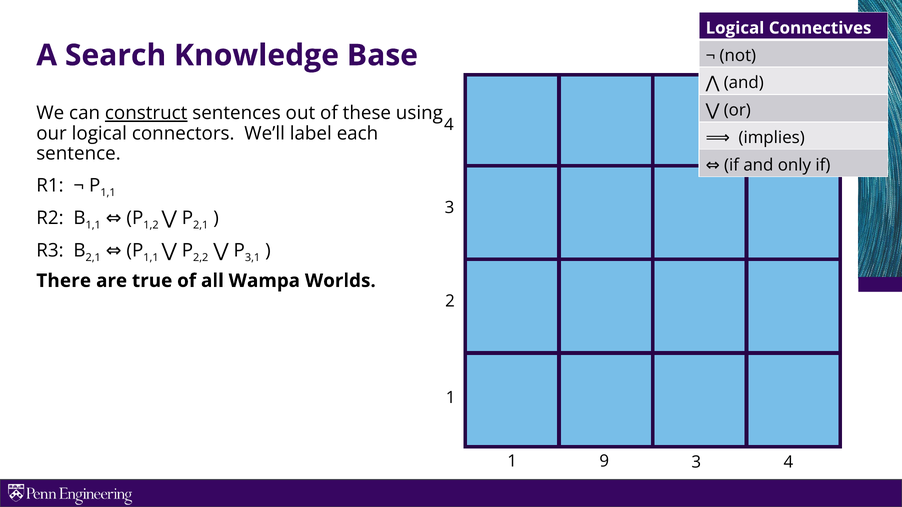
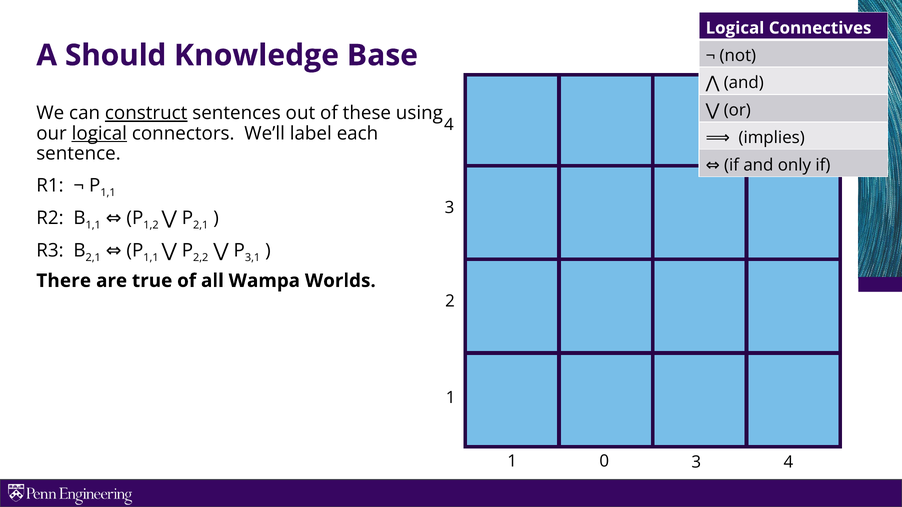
Search: Search -> Should (116, 55)
logical underline: none -> present (99, 133)
9: 9 -> 0 (604, 462)
